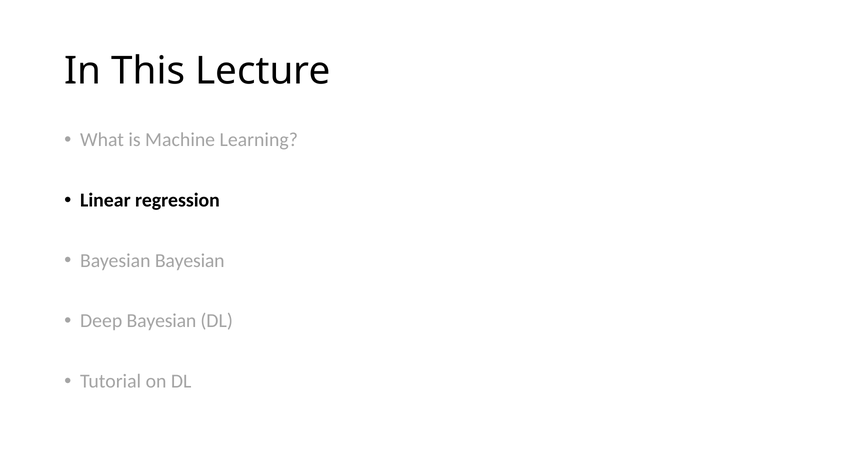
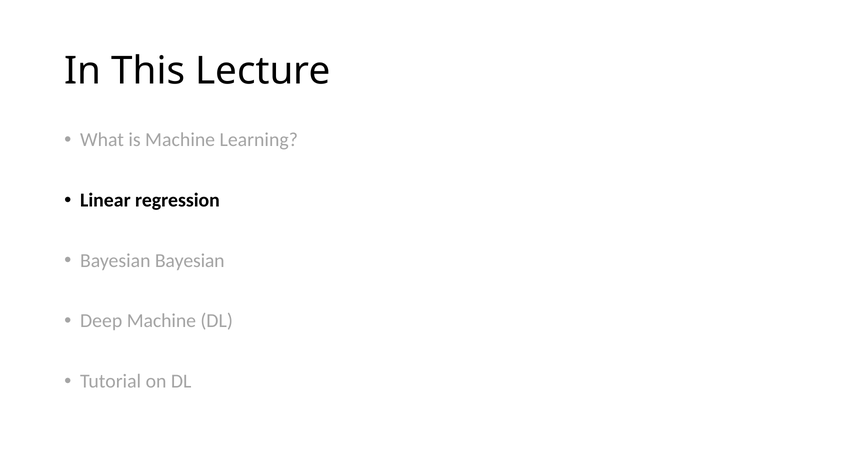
Deep Bayesian: Bayesian -> Machine (161, 321)
